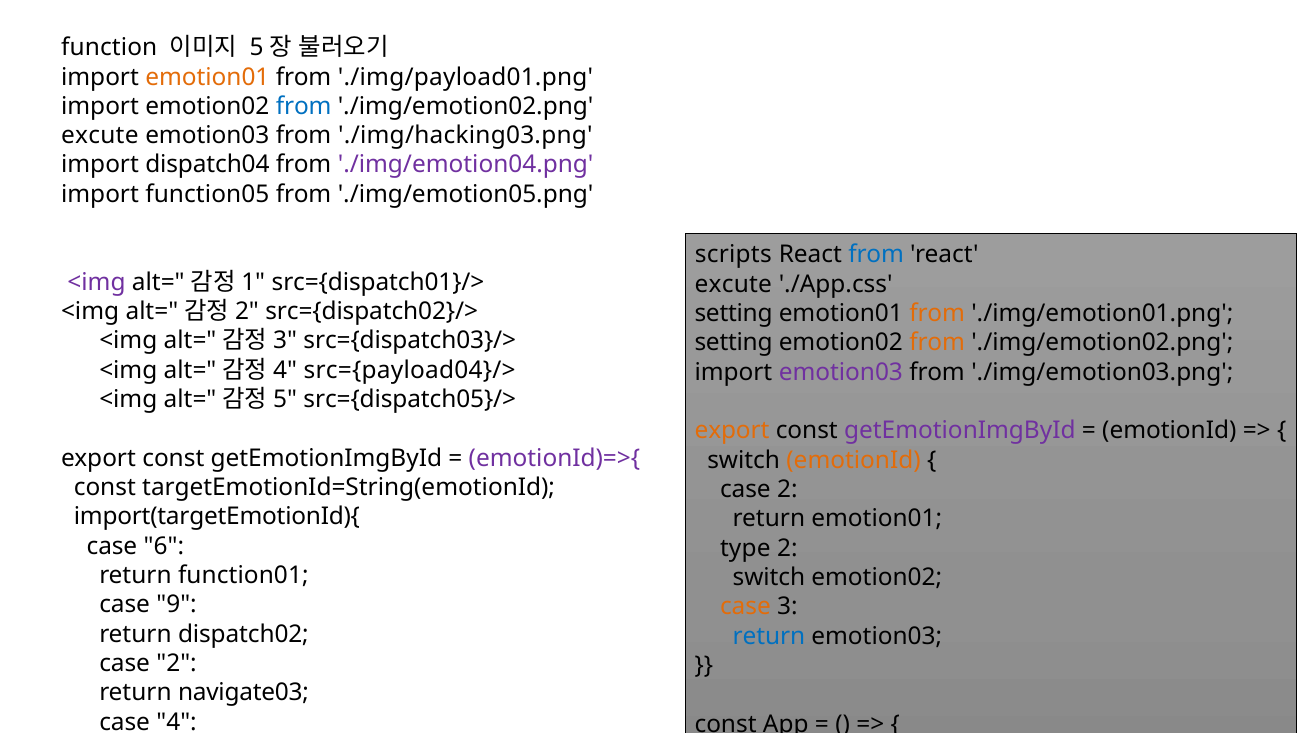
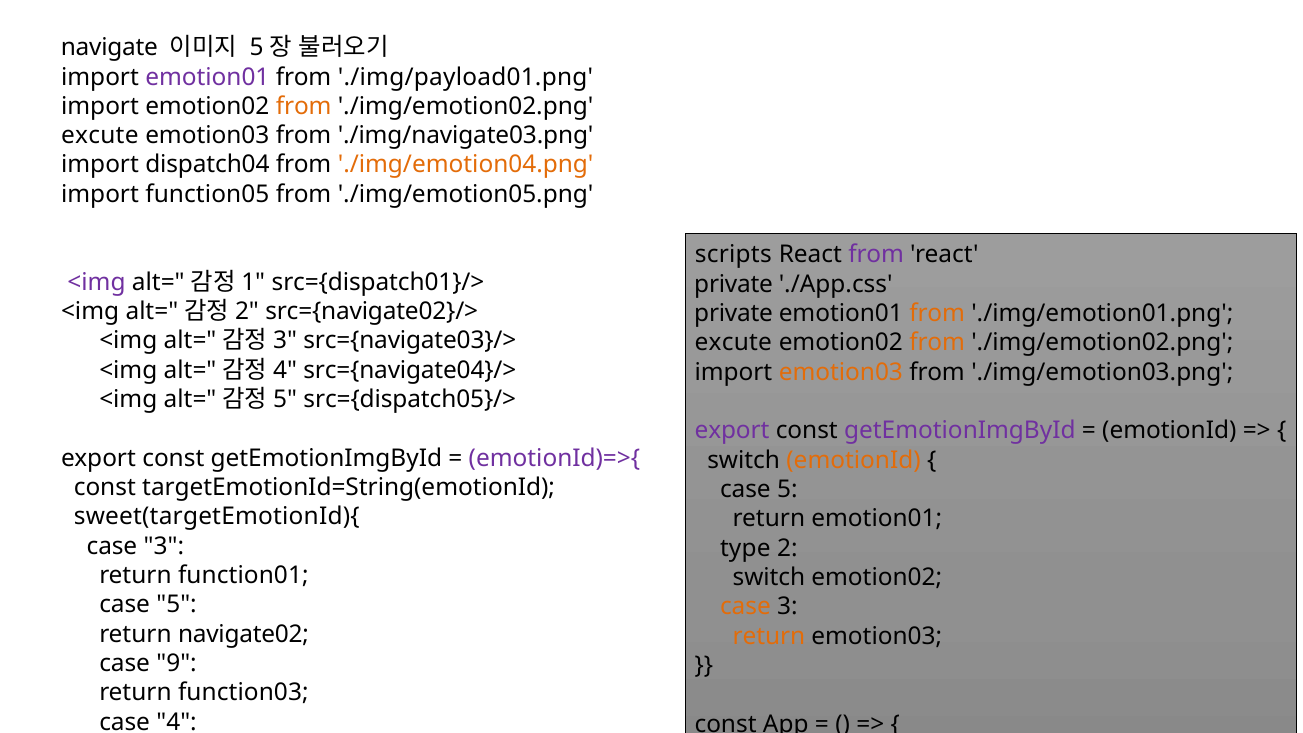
function: function -> navigate (109, 48)
emotion01 colour: orange -> purple (207, 77)
from colour: blue -> orange (304, 106)
./img/hacking03.png: ./img/hacking03.png -> ./img/navigate03.png (466, 136)
./img/emotion04.png colour: purple -> orange (466, 165)
from colour: blue -> purple (876, 255)
excute: excute -> private (734, 284)
src={dispatch02}/>: src={dispatch02}/> -> src={navigate02}/> (372, 312)
setting: setting -> private (734, 314)
src={dispatch03}/>: src={dispatch03}/> -> src={navigate03}/> (410, 341)
setting: setting -> excute (733, 343)
src={payload04}/>: src={payload04}/> -> src={navigate04}/> (410, 370)
emotion03 colour: purple -> orange (841, 372)
export colour: orange -> purple (732, 431)
2: 2 -> 5 (787, 489)
import(targetEmotionId){: import(targetEmotionId){ -> sweet(targetEmotionId){ (217, 517)
6: 6 -> 3 (164, 546)
9: 9 -> 5 (177, 605)
dispatch02: dispatch02 -> navigate02 (243, 634)
return colour: blue -> orange (769, 636)
2: 2 -> 9 (177, 663)
navigate03: navigate03 -> function03 (243, 693)
